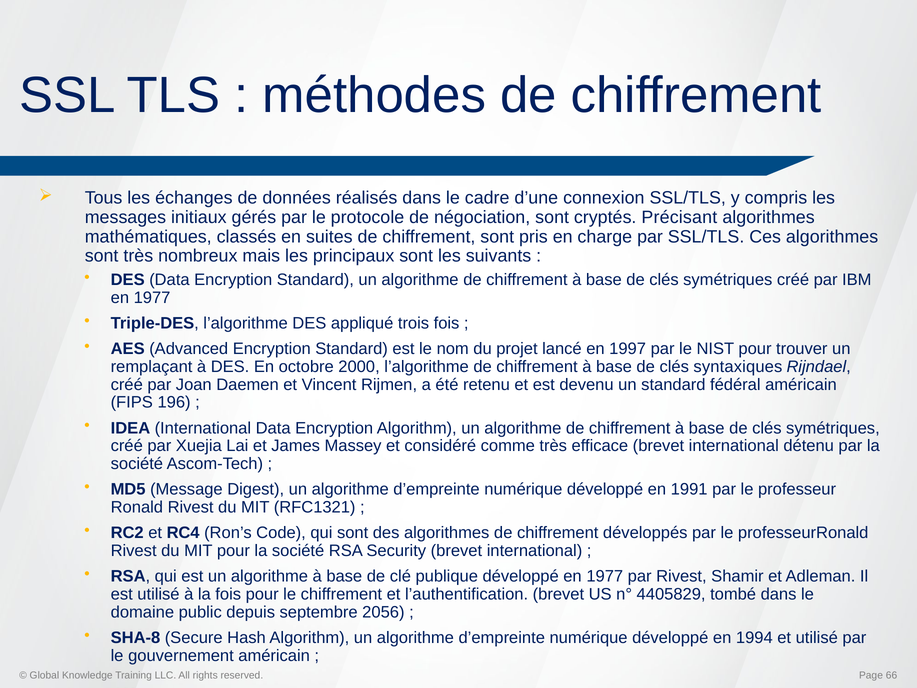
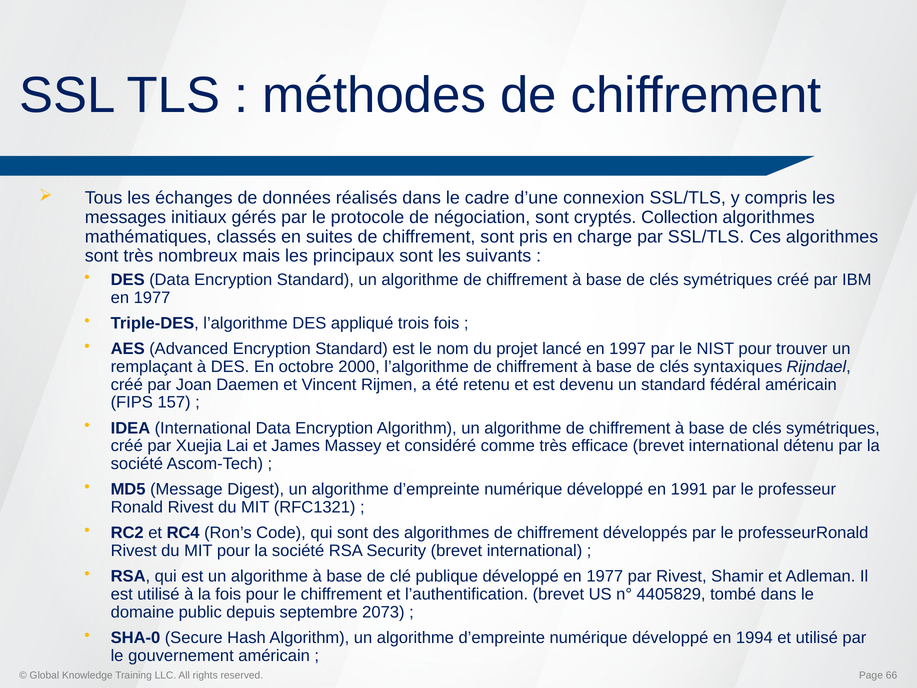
Précisant: Précisant -> Collection (680, 217)
196: 196 -> 157 (174, 402)
2056: 2056 -> 2073 (383, 612)
SHA-8: SHA-8 -> SHA-0 (135, 638)
